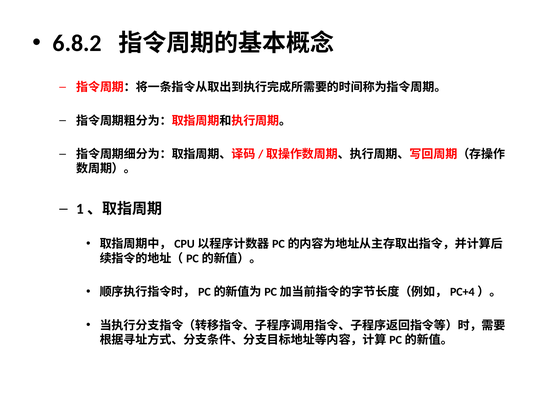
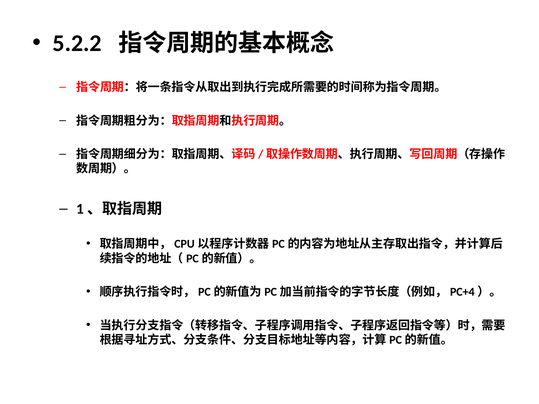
6.8.2: 6.8.2 -> 5.2.2 (77, 43)
